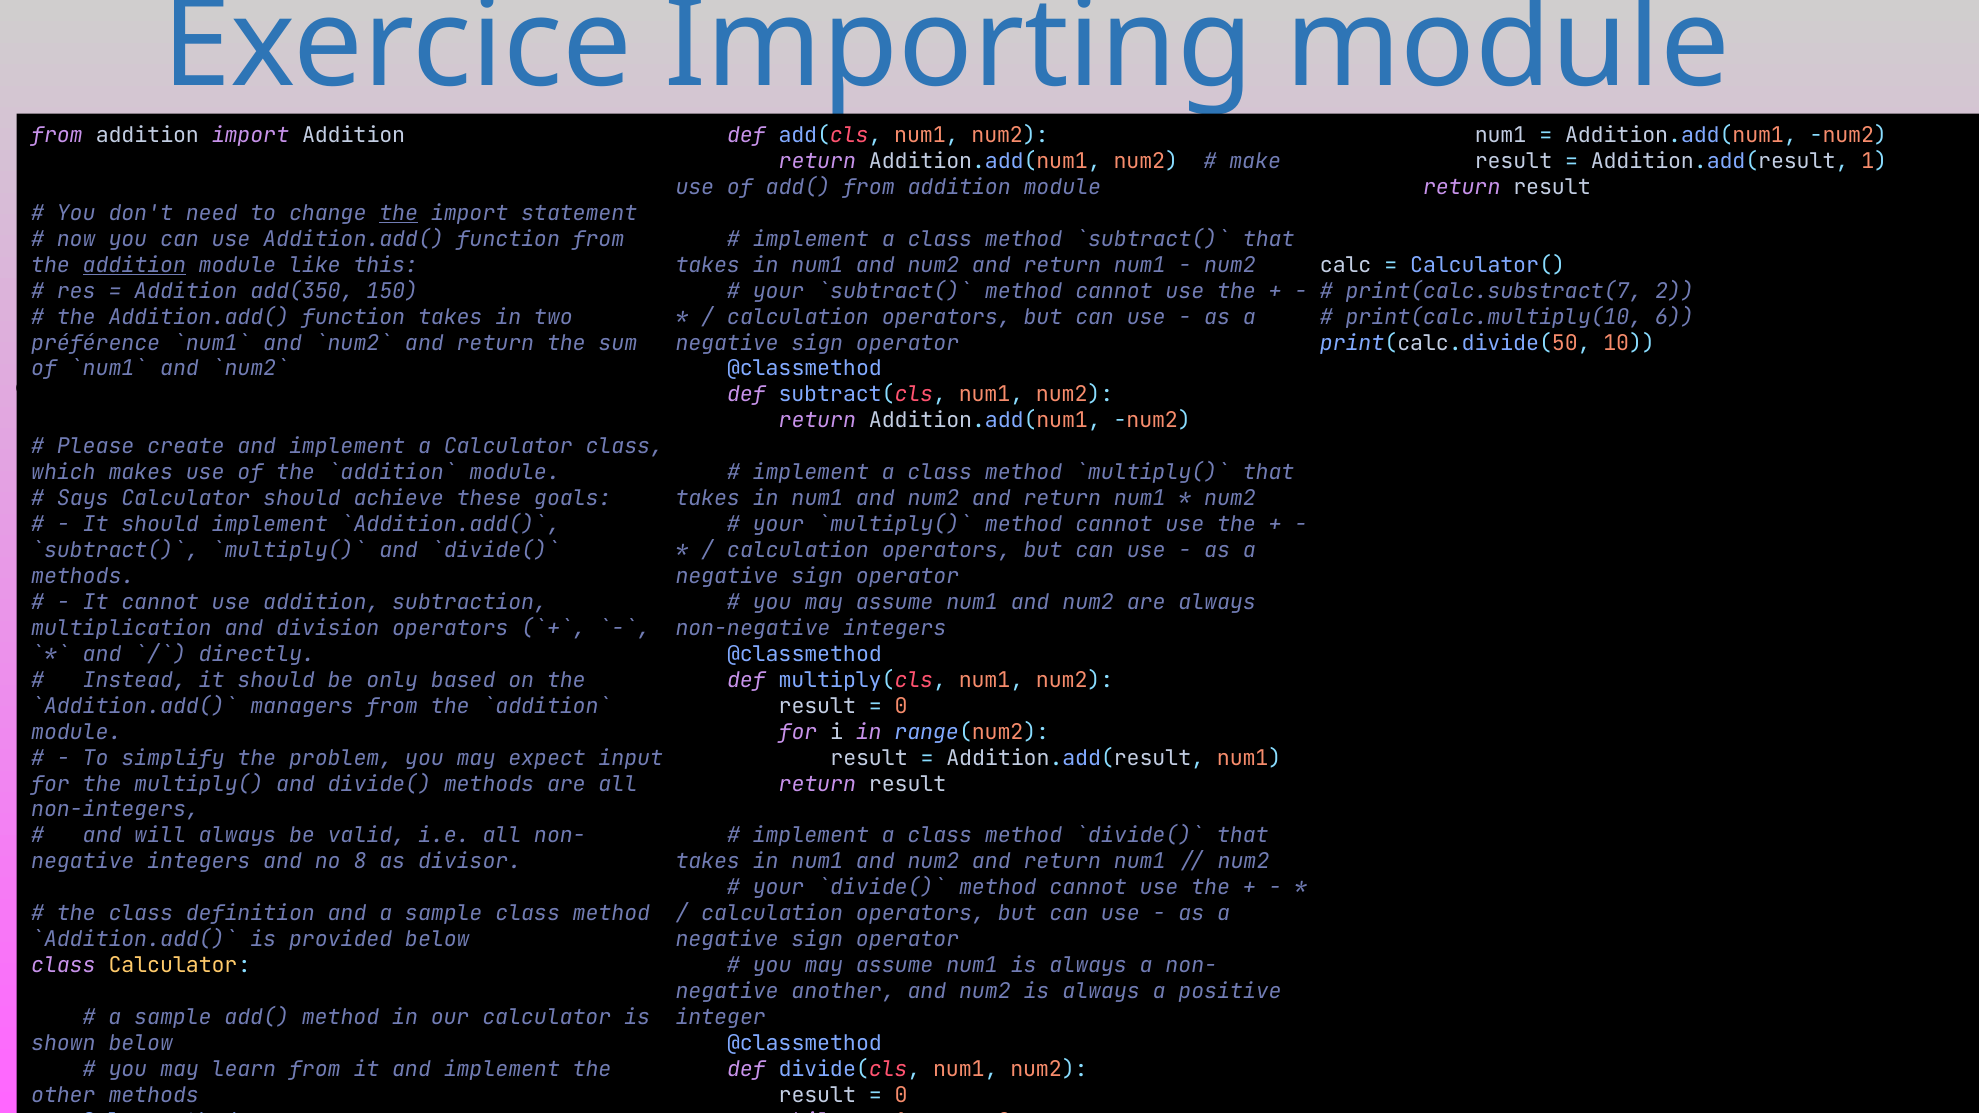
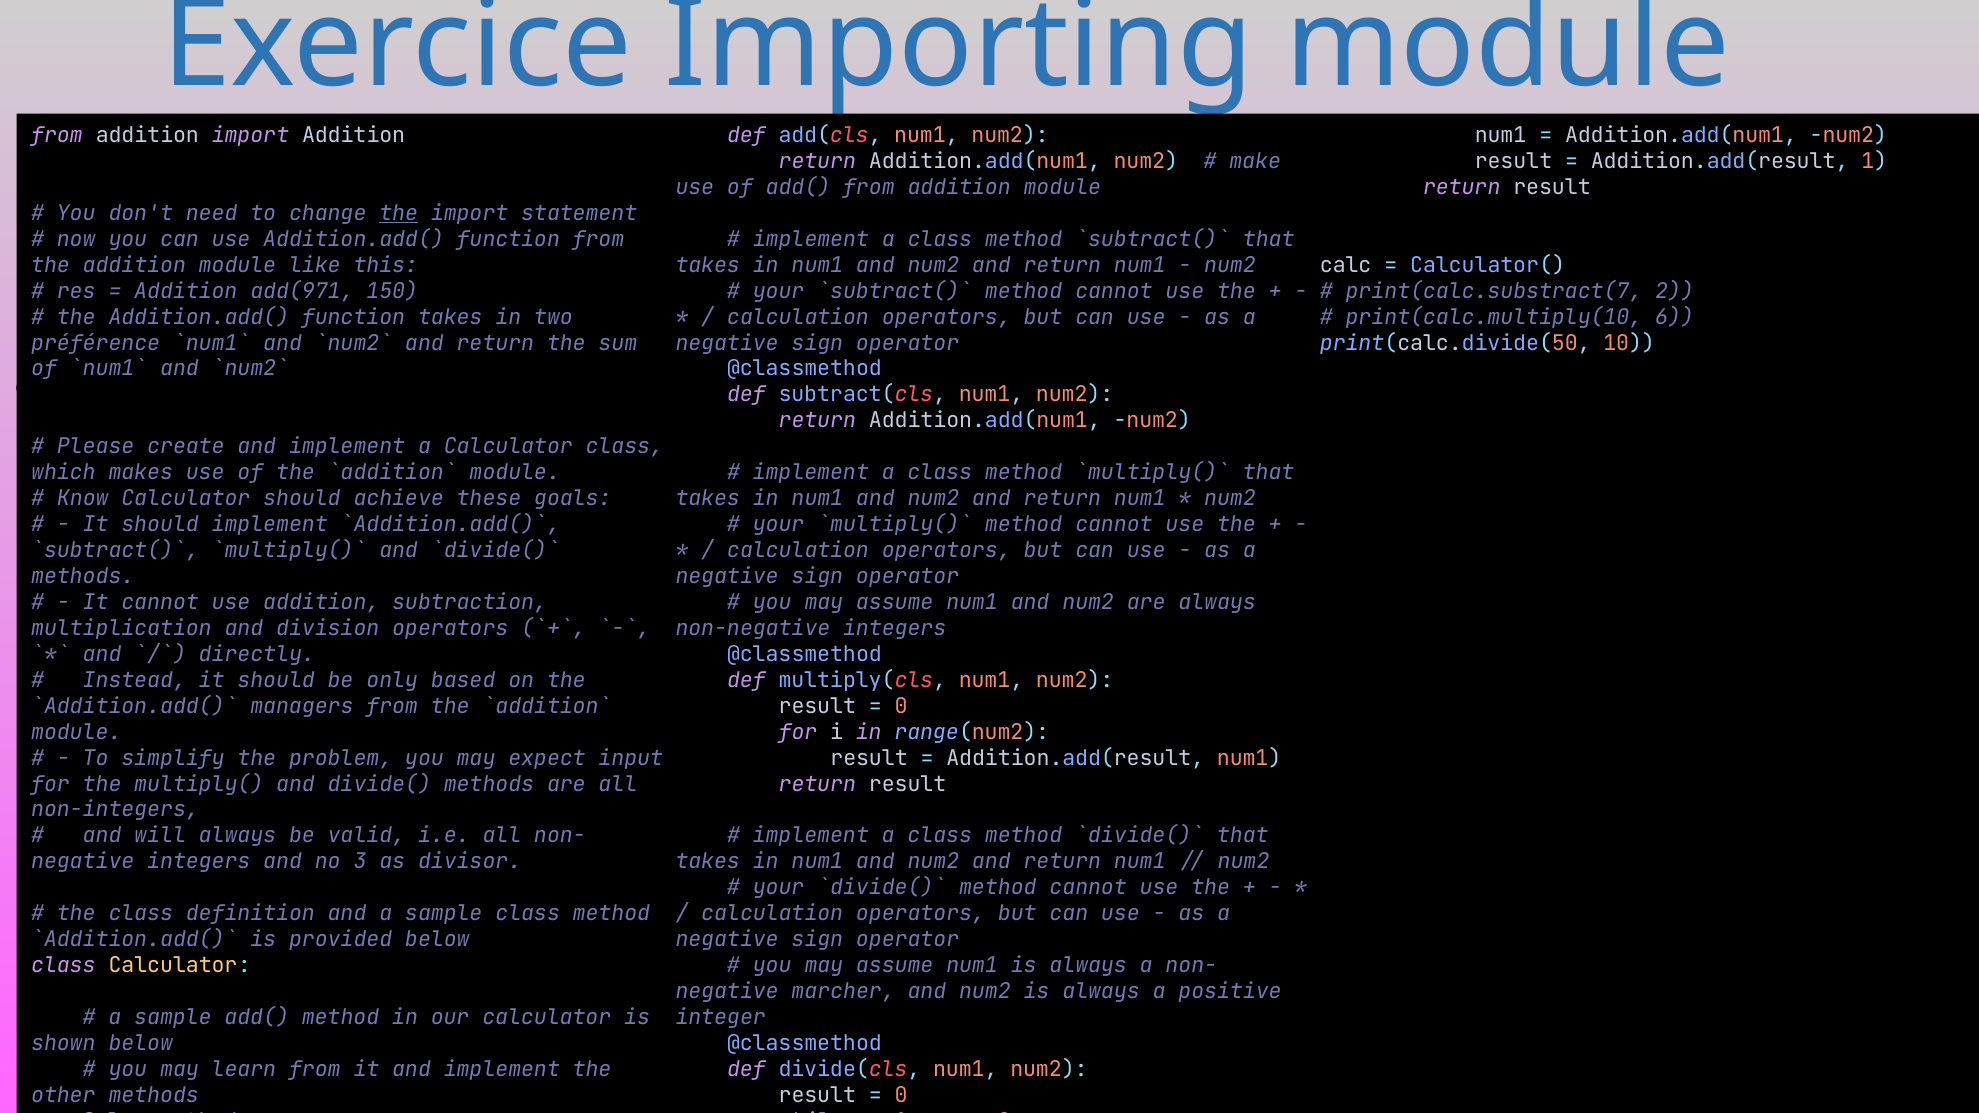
addition underline: present -> none (134, 265)
Addition.add(350: Addition.add(350 -> Addition.add(971 (244, 291)
Says: Says -> Know (83, 499)
8: 8 -> 3 (360, 862)
another: another -> marcher (843, 992)
